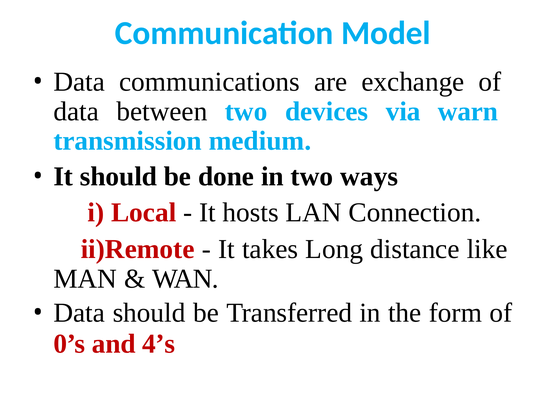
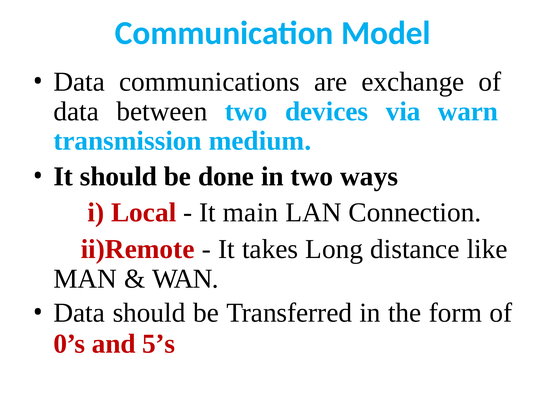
hosts: hosts -> main (251, 213)
4’s: 4’s -> 5’s (159, 344)
